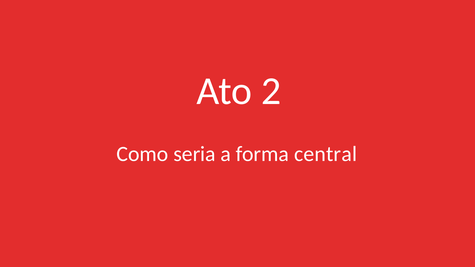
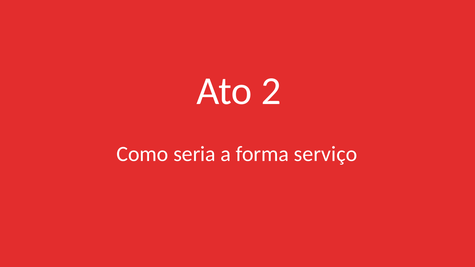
central: central -> serviço (326, 154)
